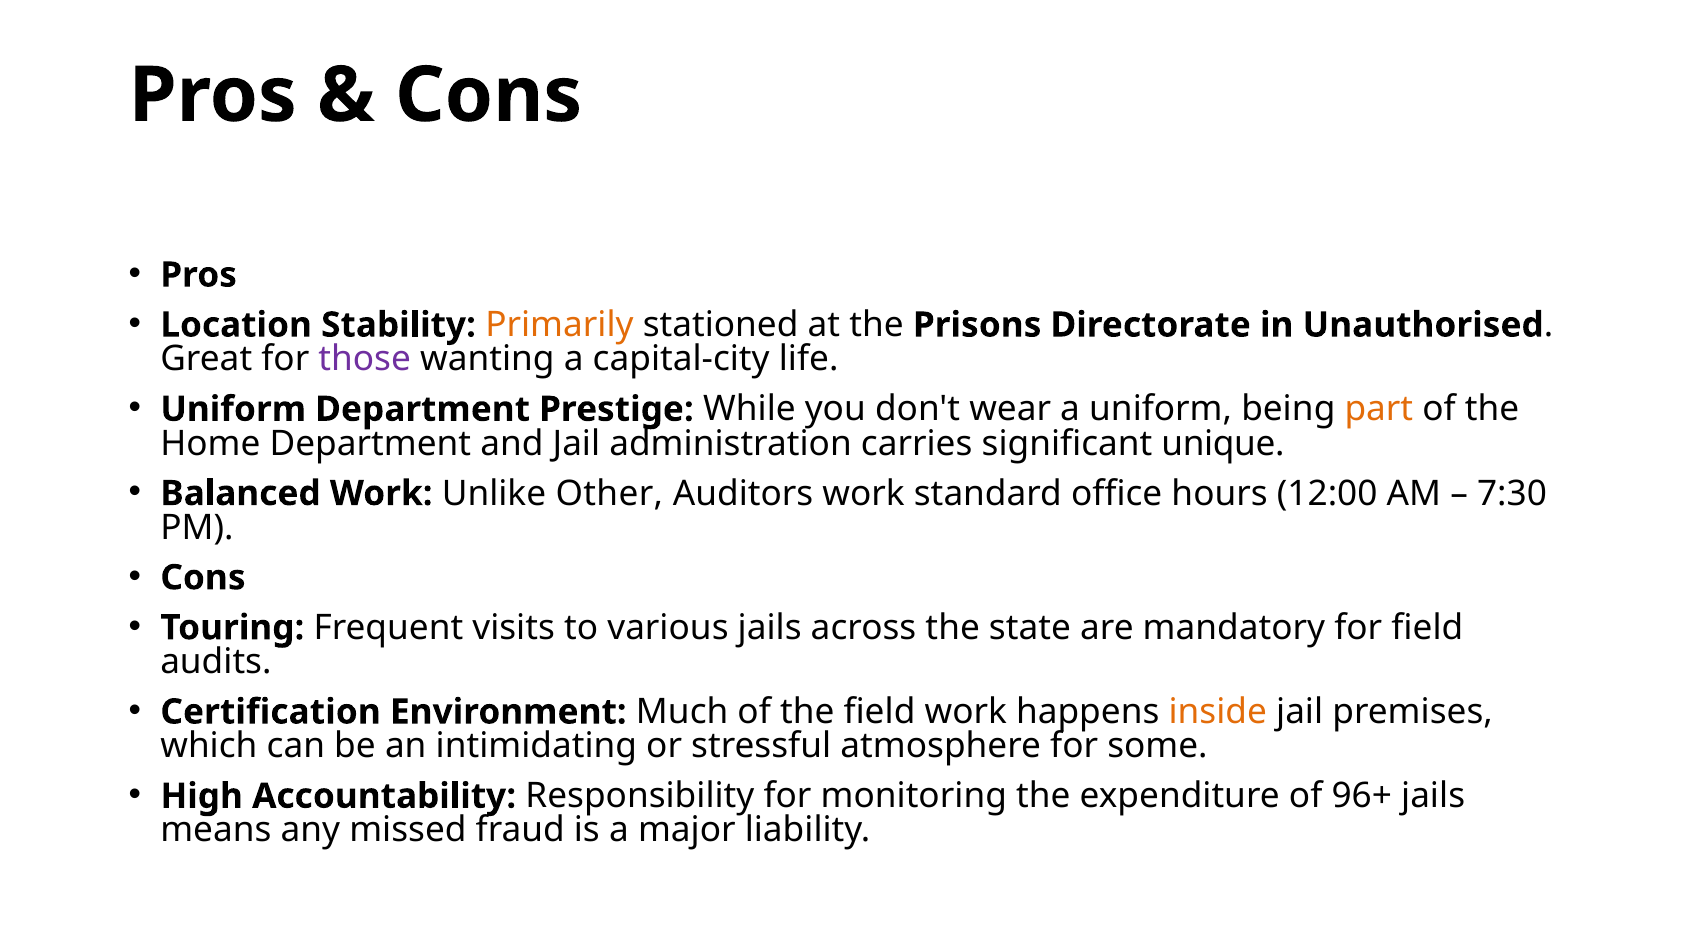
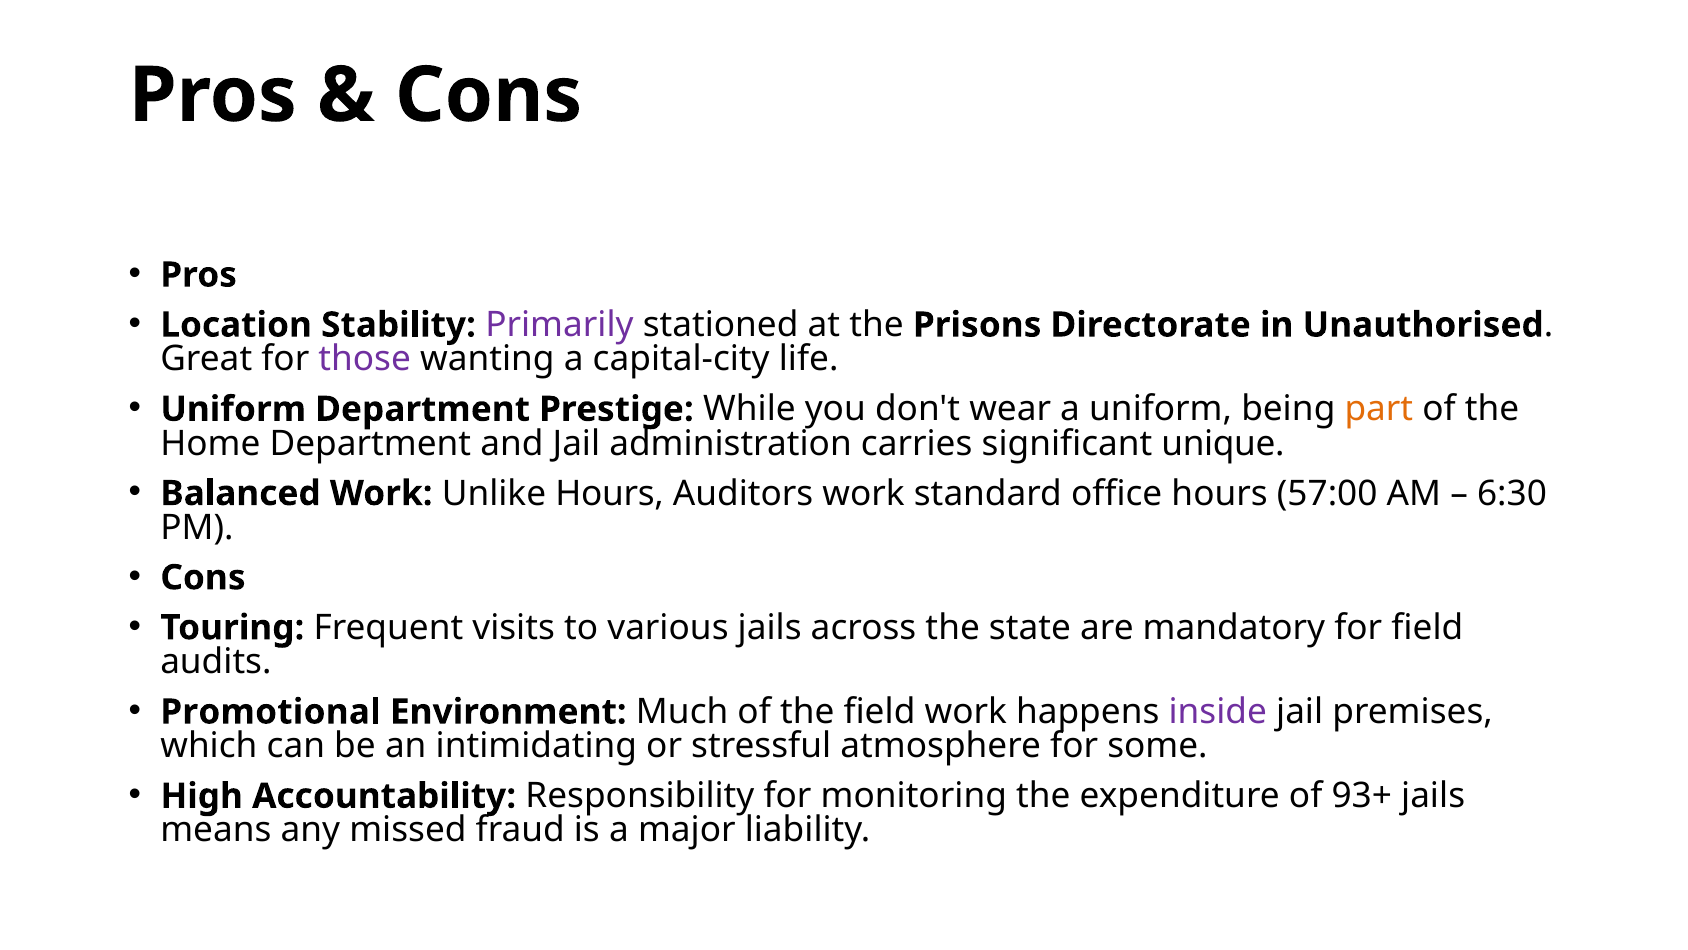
Primarily colour: orange -> purple (559, 325)
Unlike Other: Other -> Hours (610, 493)
12:00: 12:00 -> 57:00 (1327, 493)
7:30: 7:30 -> 6:30 (1512, 493)
Certification: Certification -> Promotional (270, 712)
inside colour: orange -> purple (1218, 712)
96+: 96+ -> 93+ (1362, 796)
